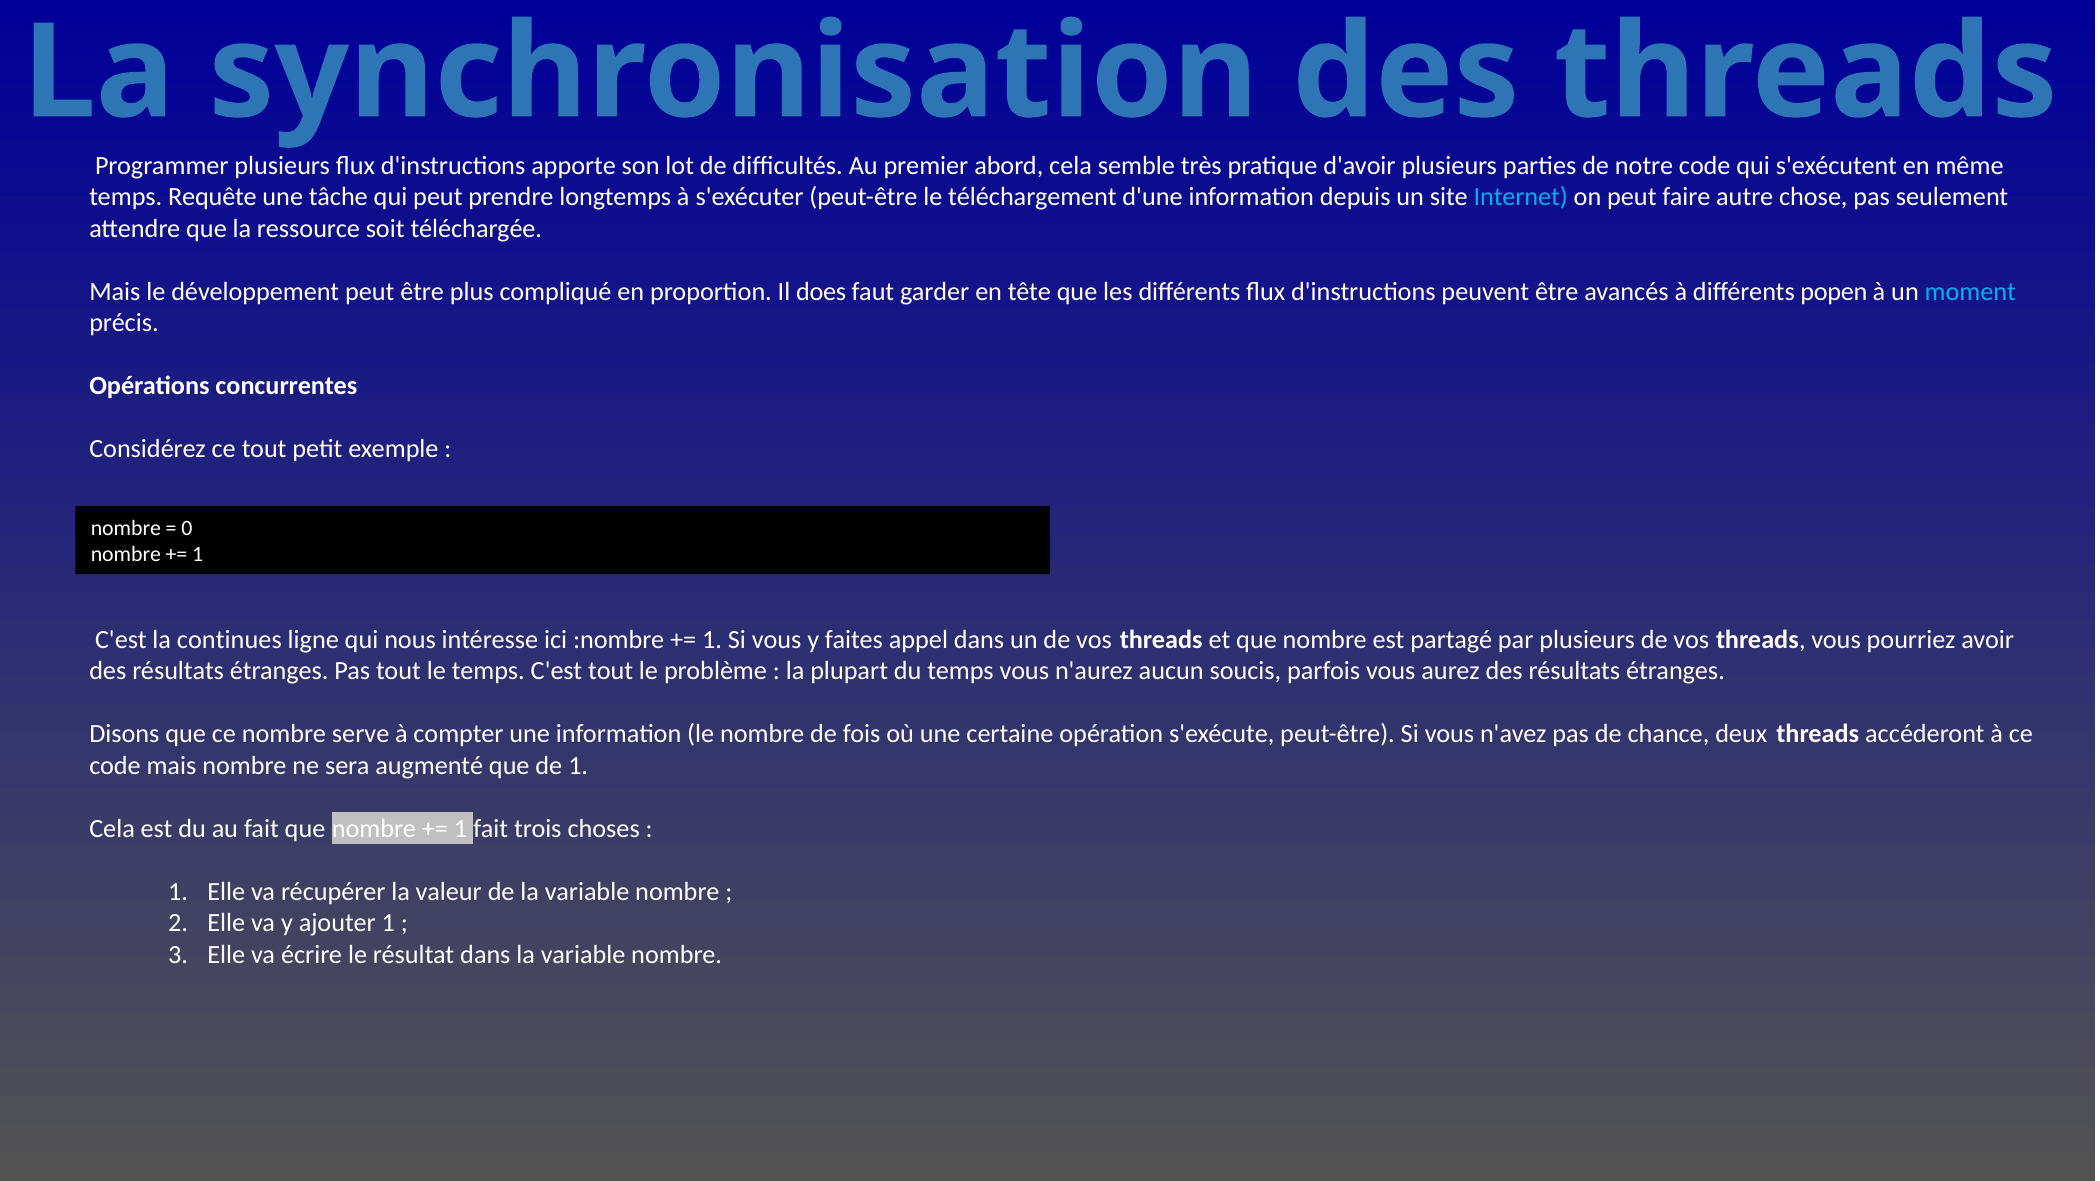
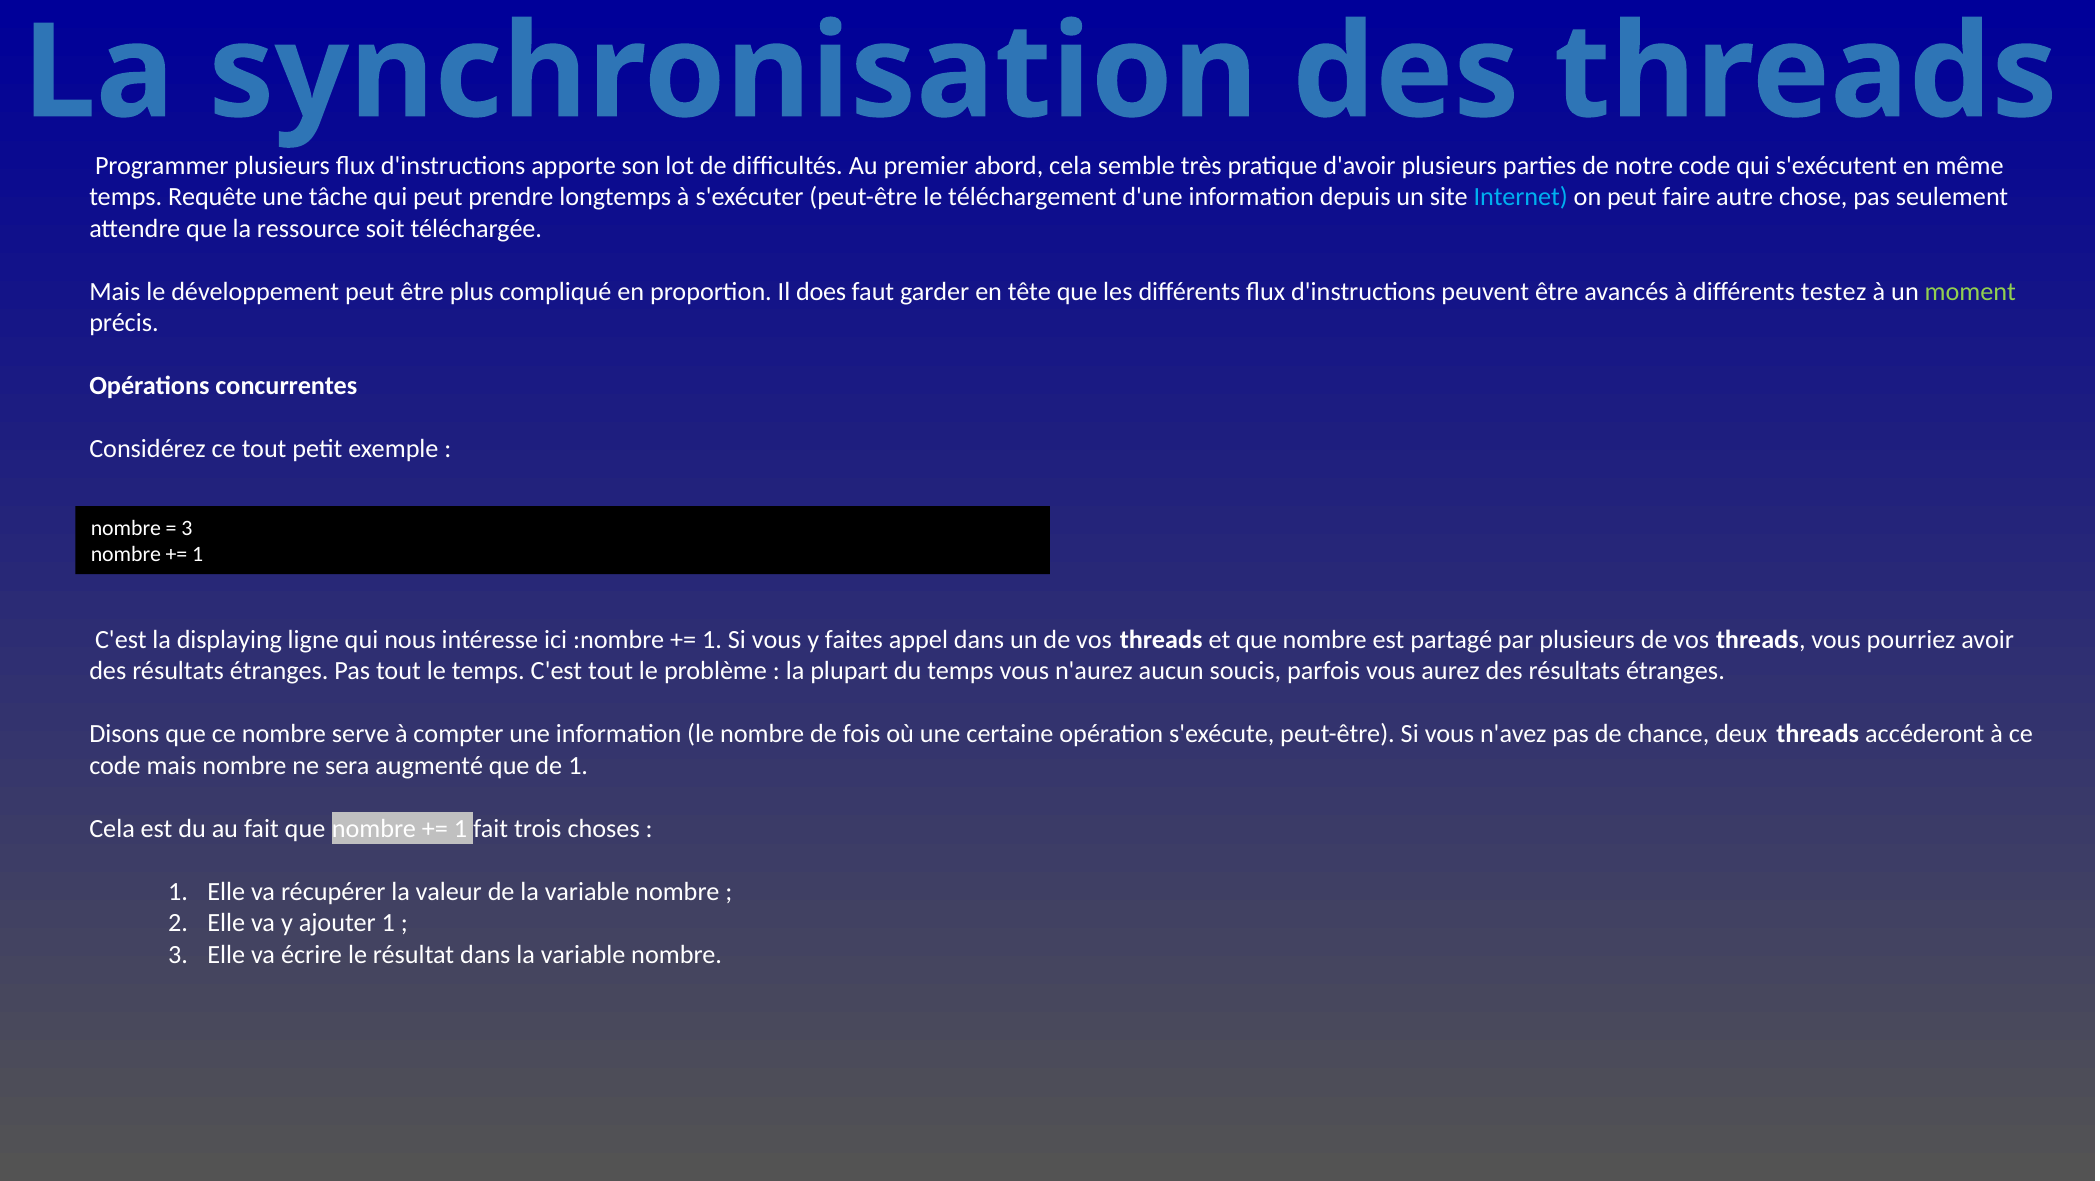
popen: popen -> testez (1834, 292)
moment colour: light blue -> light green (1970, 292)
0: 0 -> 3 (187, 529)
continues: continues -> displaying (229, 640)
